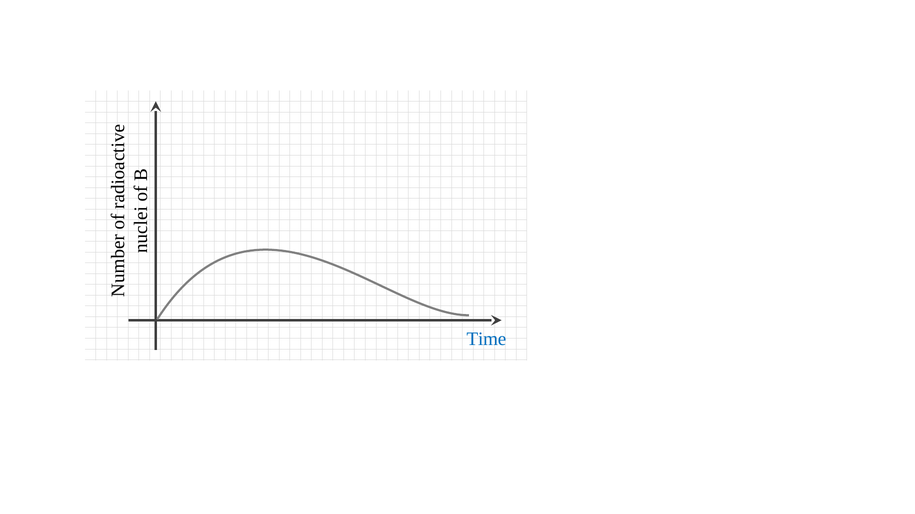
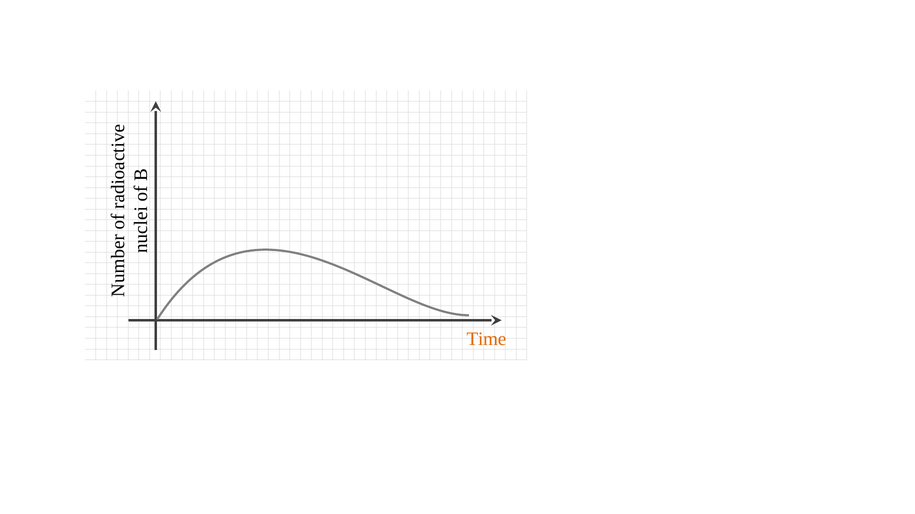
Time colour: blue -> orange (486, 339)
